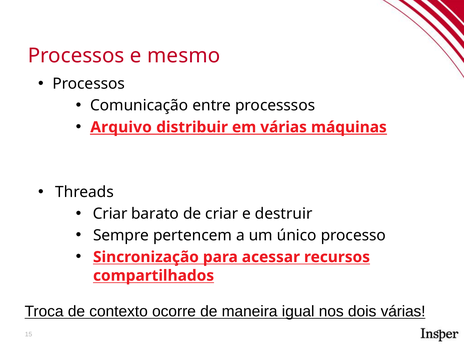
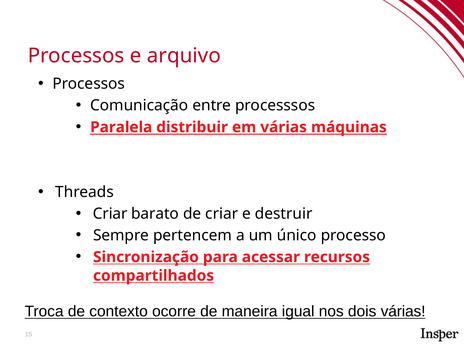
mesmo: mesmo -> arquivo (184, 56)
Arquivo: Arquivo -> Paralela (121, 127)
